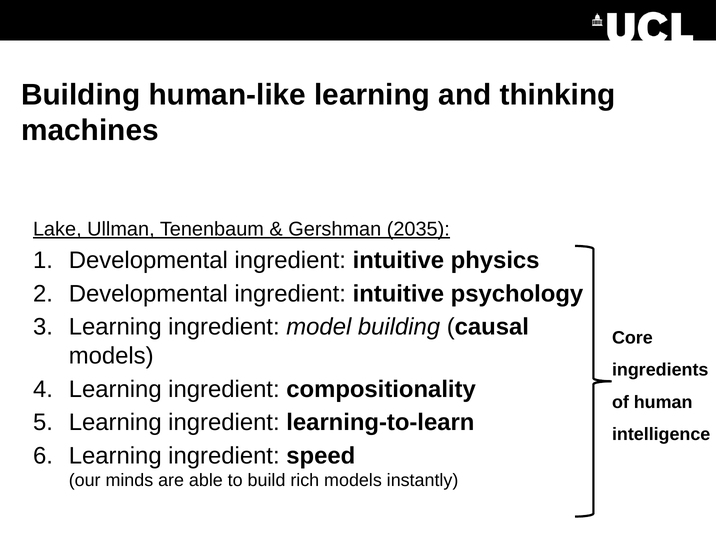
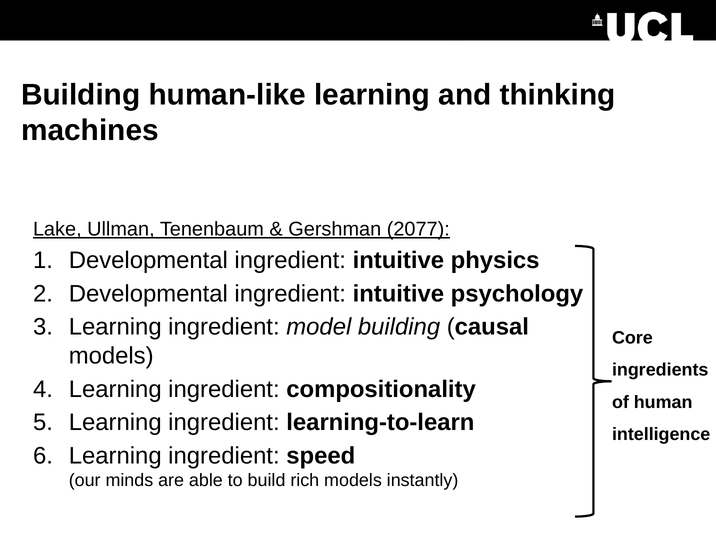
2035: 2035 -> 2077 (418, 229)
